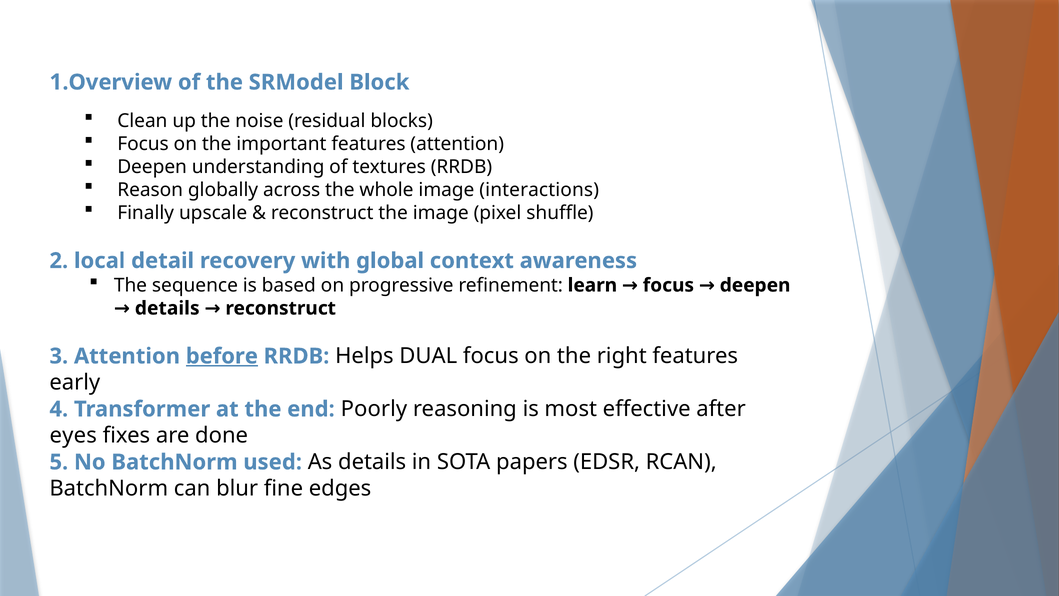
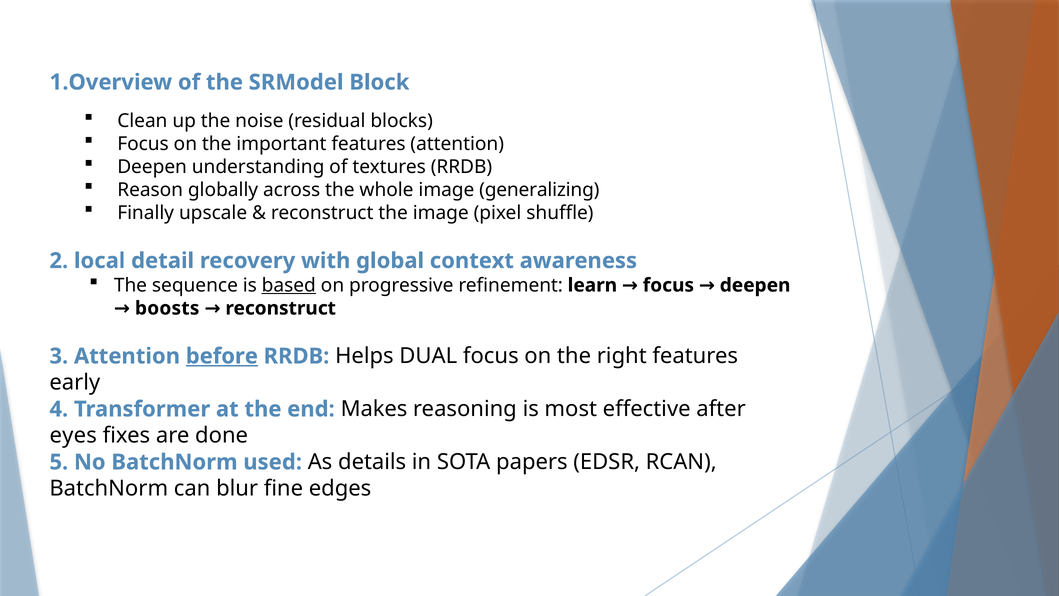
interactions: interactions -> generalizing (539, 190)
based underline: none -> present (289, 285)
details: details -> boosts (167, 308)
Poorly: Poorly -> Makes (374, 409)
